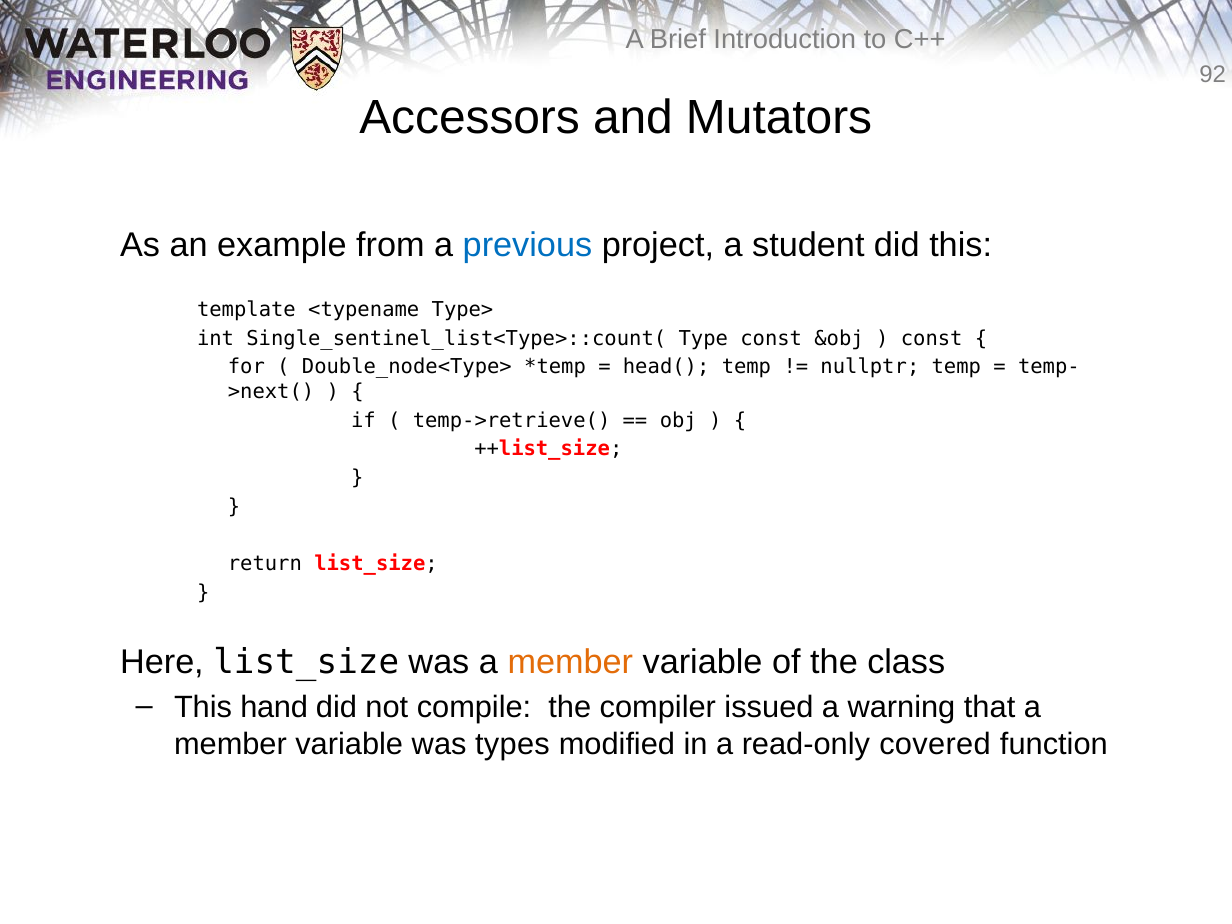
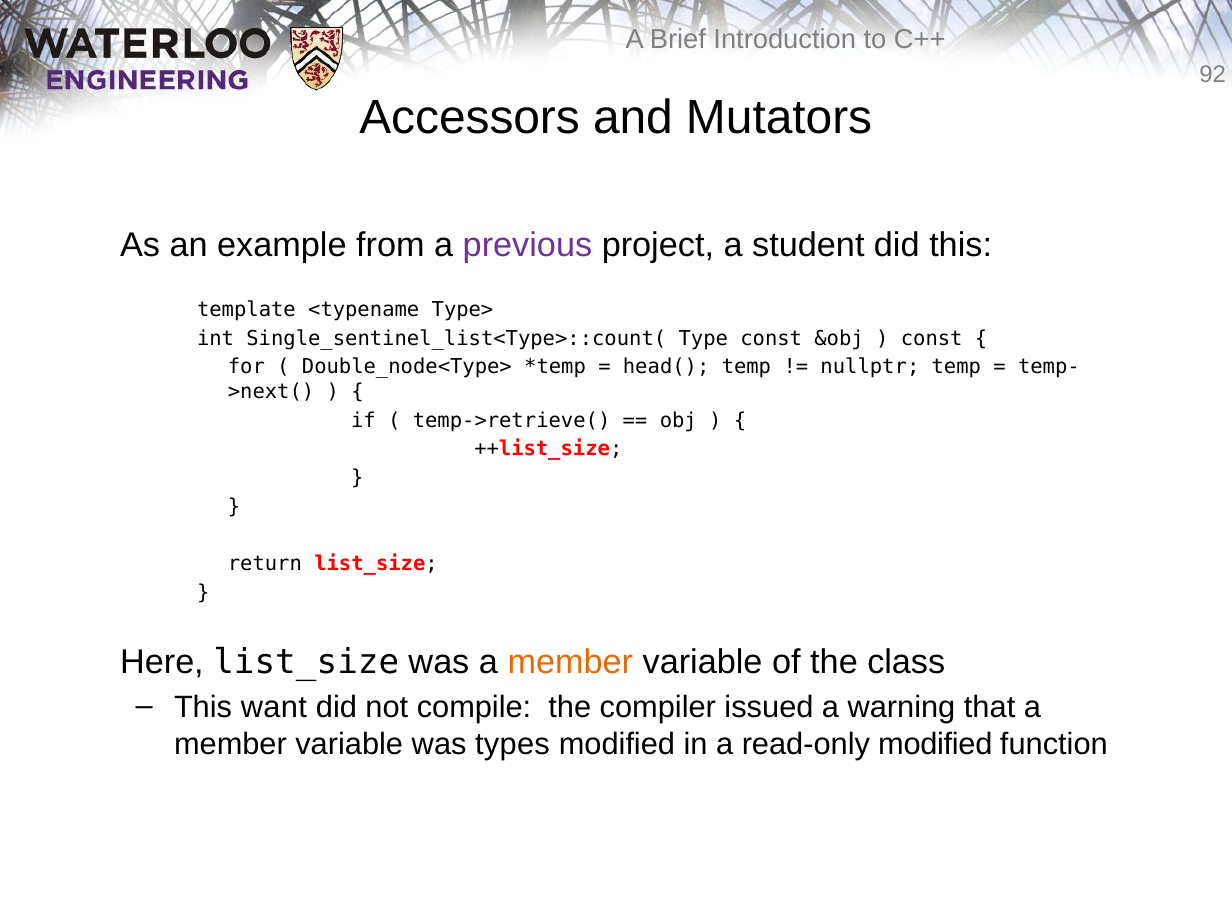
previous colour: blue -> purple (527, 245)
hand: hand -> want (274, 707)
read-only covered: covered -> modified (935, 744)
